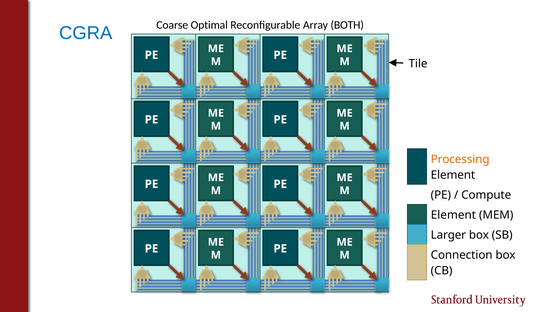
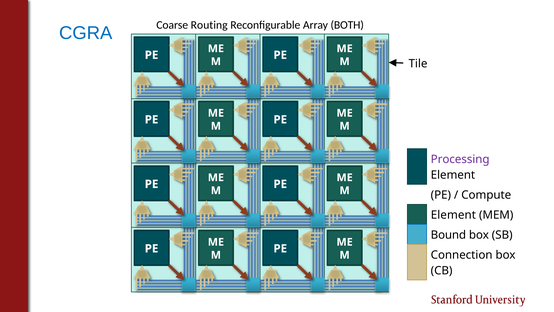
Optimal: Optimal -> Routing (209, 25)
Processing colour: orange -> purple (460, 159)
Larger: Larger -> Bound (448, 235)
